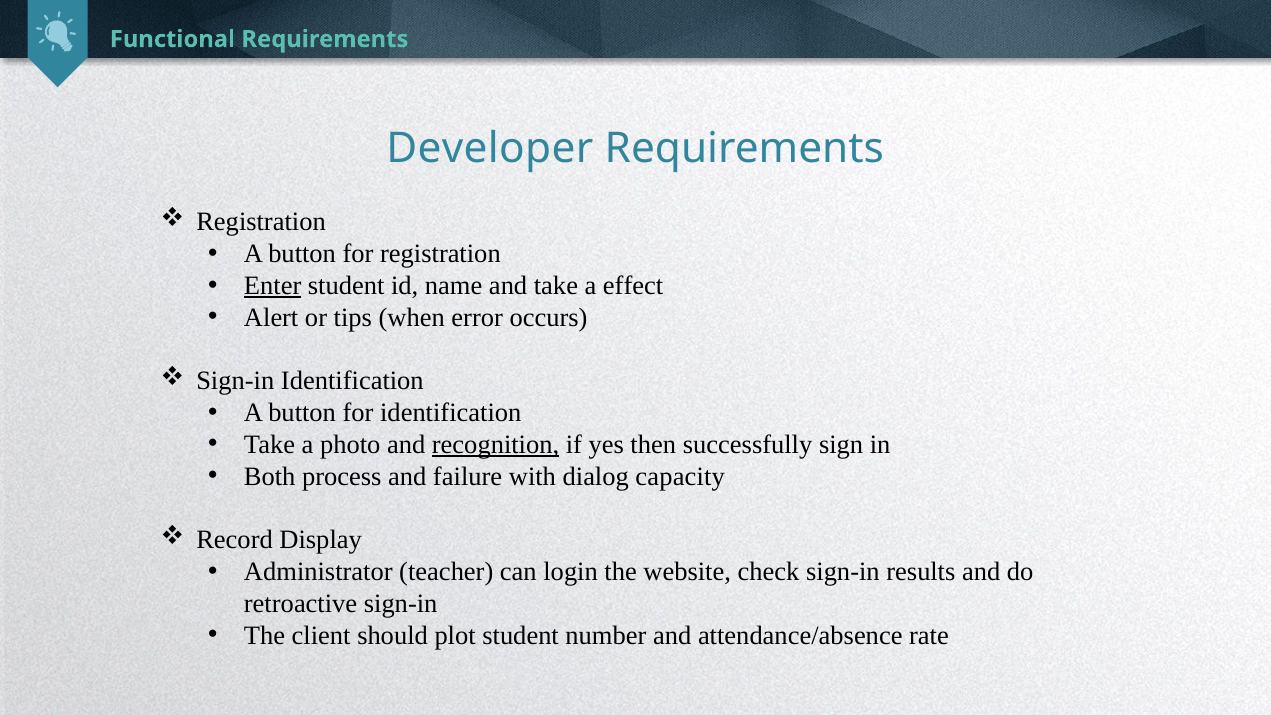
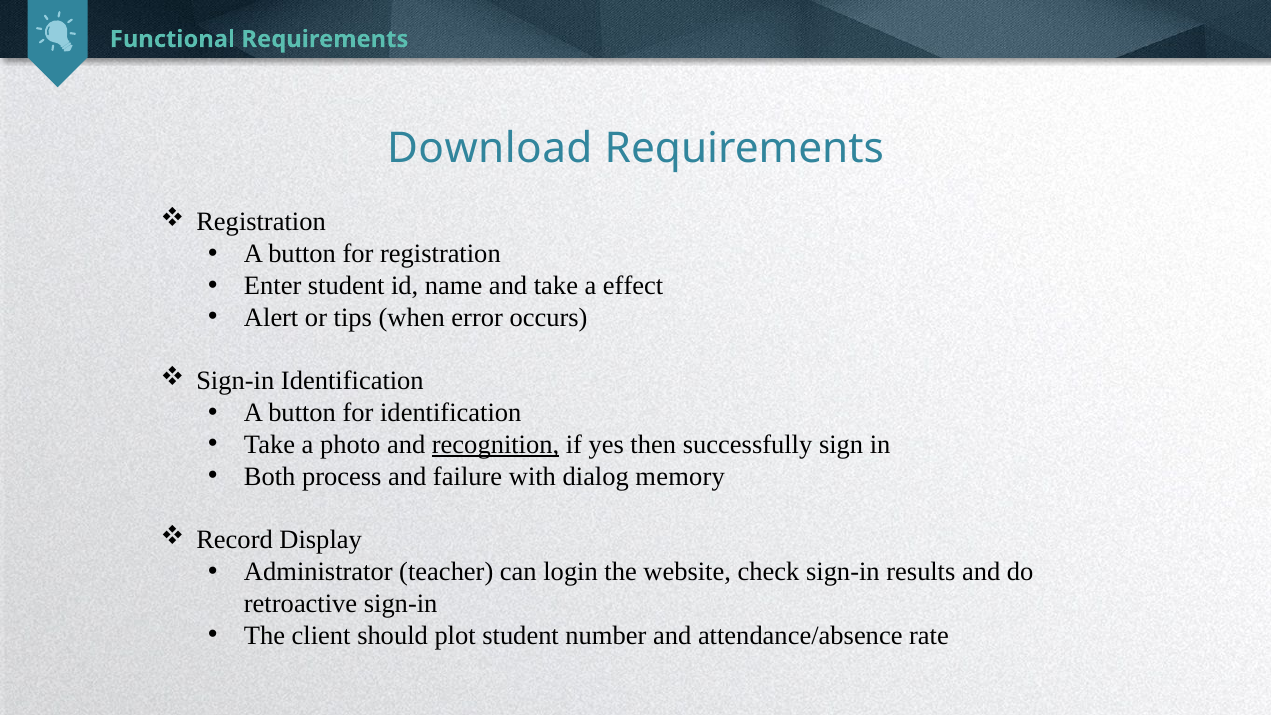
Developer: Developer -> Download (490, 148)
Enter underline: present -> none (273, 286)
capacity: capacity -> memory (680, 476)
